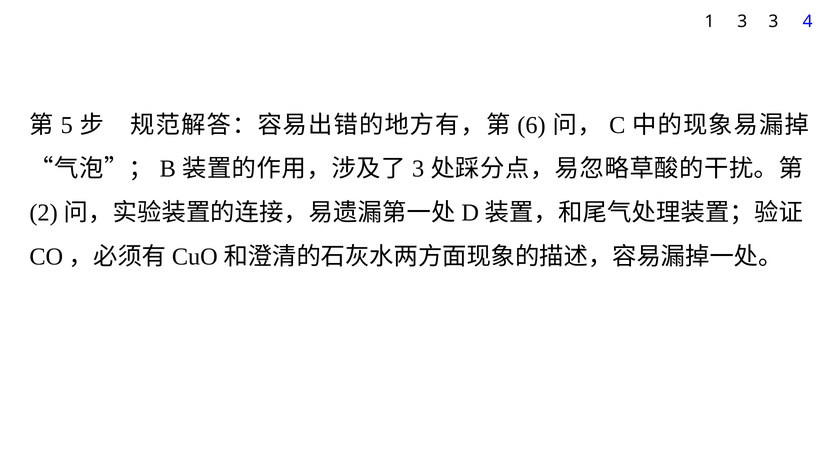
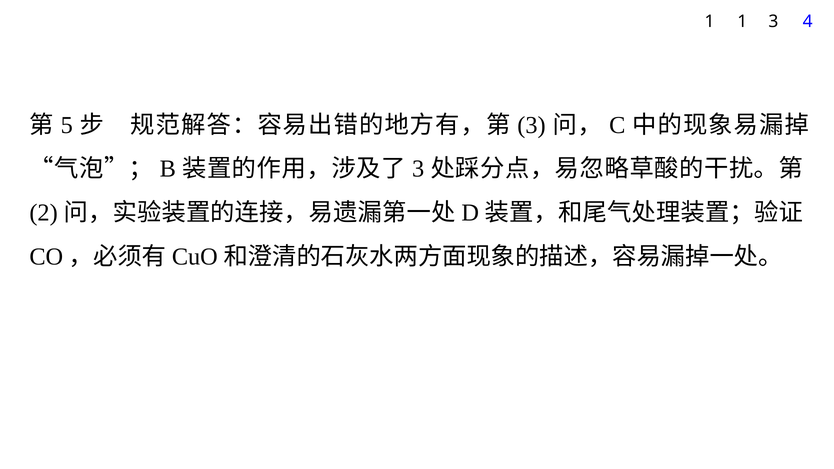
1 3: 3 -> 1 (742, 22)
6: 6 -> 3 (532, 125)
